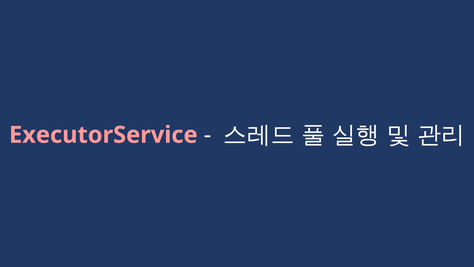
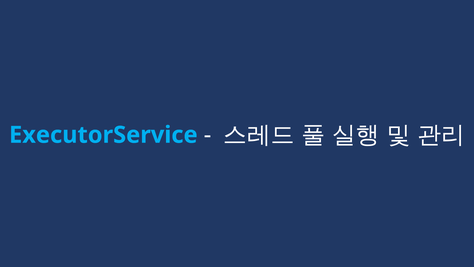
ExecutorService colour: pink -> light blue (103, 135)
